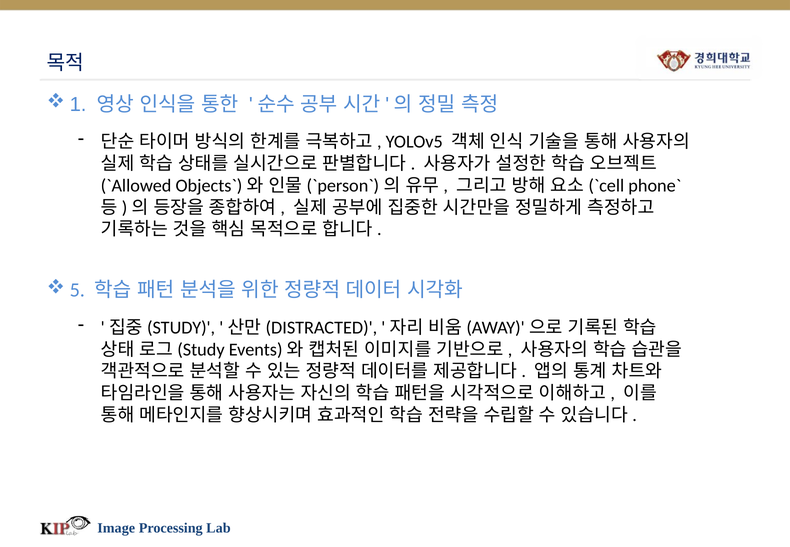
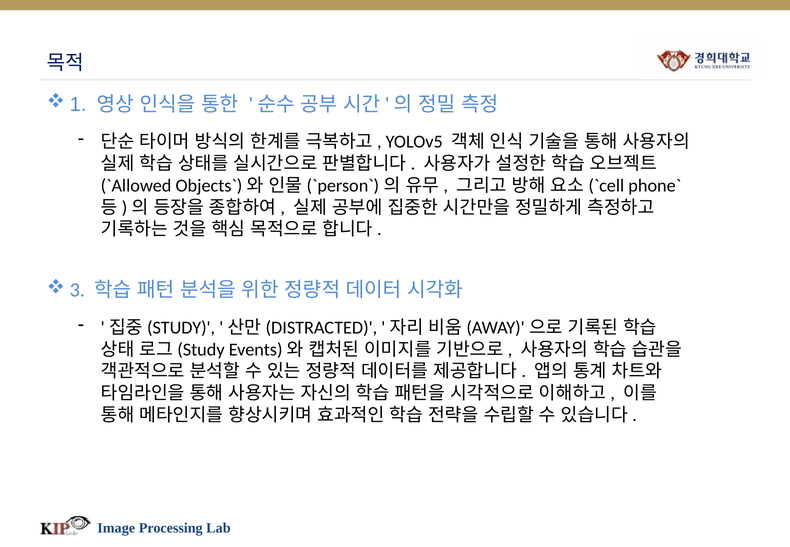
5: 5 -> 3 (77, 290)
